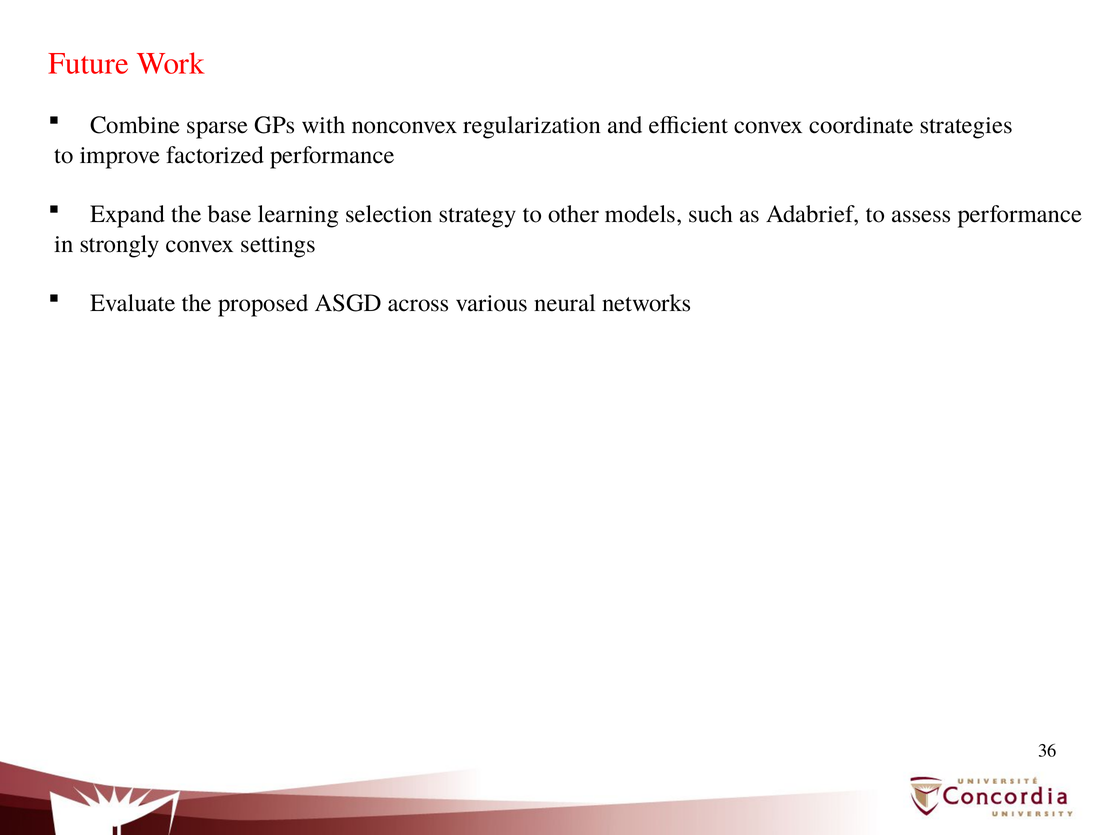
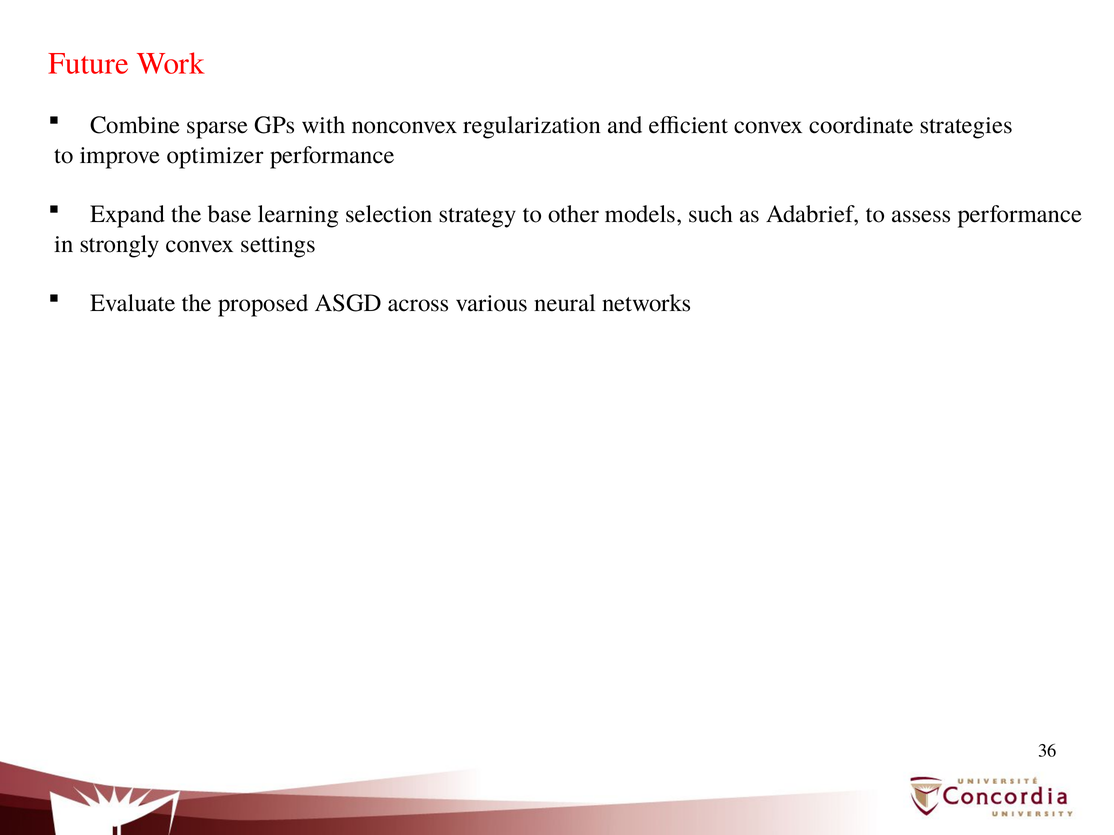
factorized: factorized -> optimizer (215, 155)
